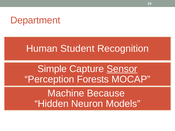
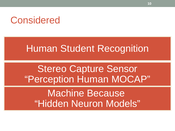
Department: Department -> Considered (35, 20)
Simple: Simple -> Stereo (52, 69)
Sensor underline: present -> none (122, 69)
Perception Forests: Forests -> Human (93, 79)
